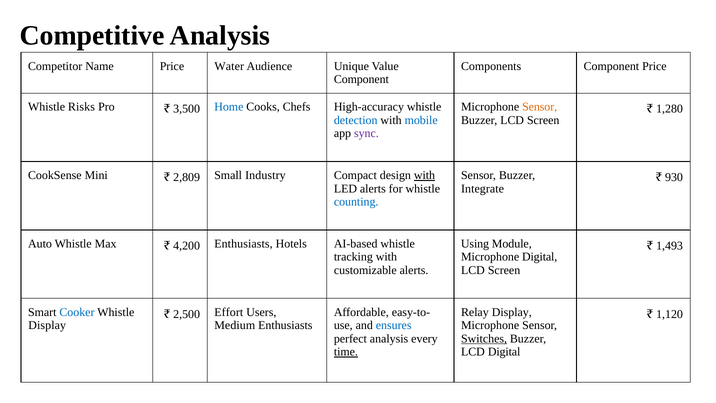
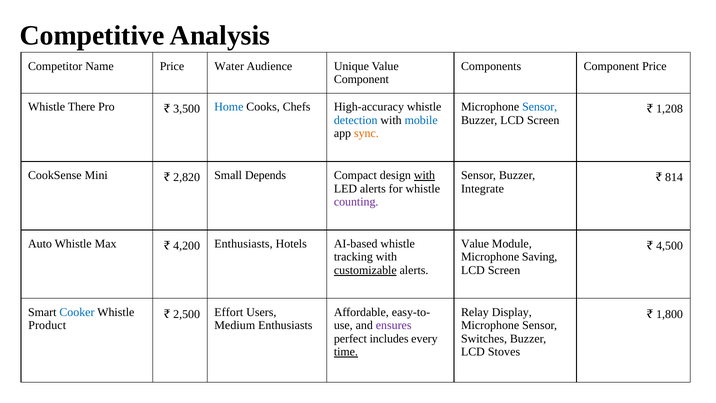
Risks: Risks -> There (82, 107)
Sensor colour: orange -> blue (540, 107)
1,280: 1,280 -> 1,208 (670, 109)
sync colour: purple -> orange (366, 133)
2,809: 2,809 -> 2,820 (187, 177)
Industry: Industry -> Depends (266, 175)
930: 930 -> 814 (674, 177)
counting colour: blue -> purple (356, 202)
Using: Using -> Value (475, 244)
1,493: 1,493 -> 4,500 (670, 246)
Microphone Digital: Digital -> Saving (540, 257)
customizable underline: none -> present (365, 270)
1,120: 1,120 -> 1,800 (670, 314)
Display: Display -> Product (47, 325)
ensures colour: blue -> purple (394, 325)
perfect analysis: analysis -> includes (389, 339)
Switches underline: present -> none (484, 339)
LCD Digital: Digital -> Stoves (504, 352)
